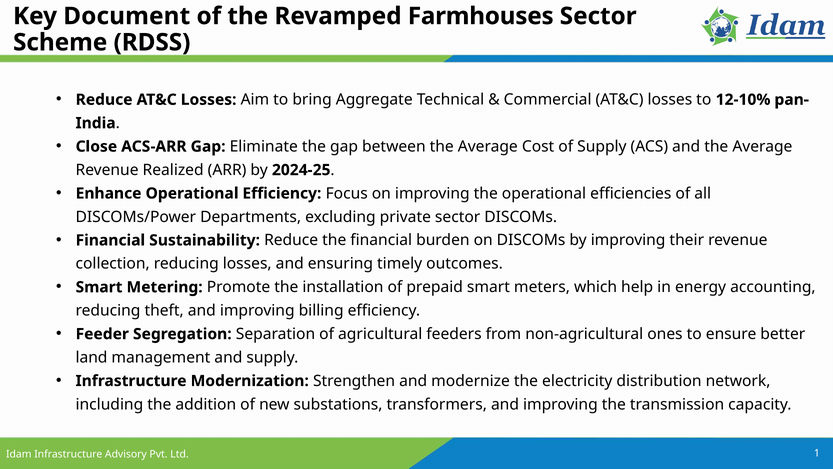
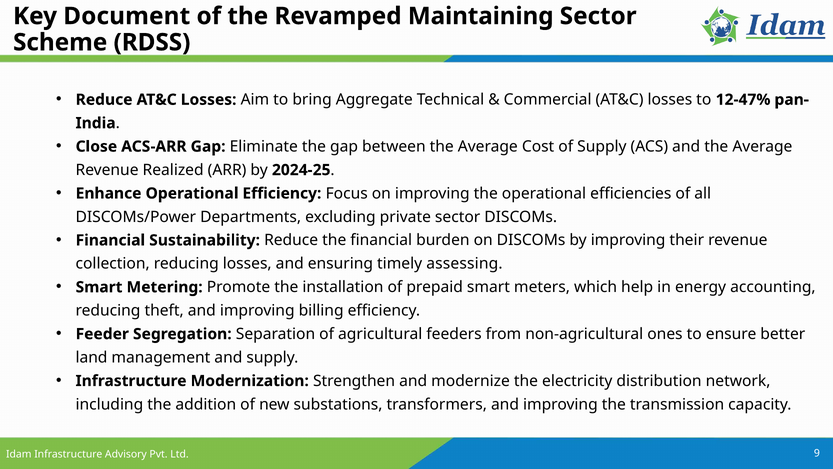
Farmhouses: Farmhouses -> Maintaining (481, 16)
12-10%: 12-10% -> 12-47% (743, 100)
outcomes: outcomes -> assessing (464, 263)
1: 1 -> 9 (817, 453)
